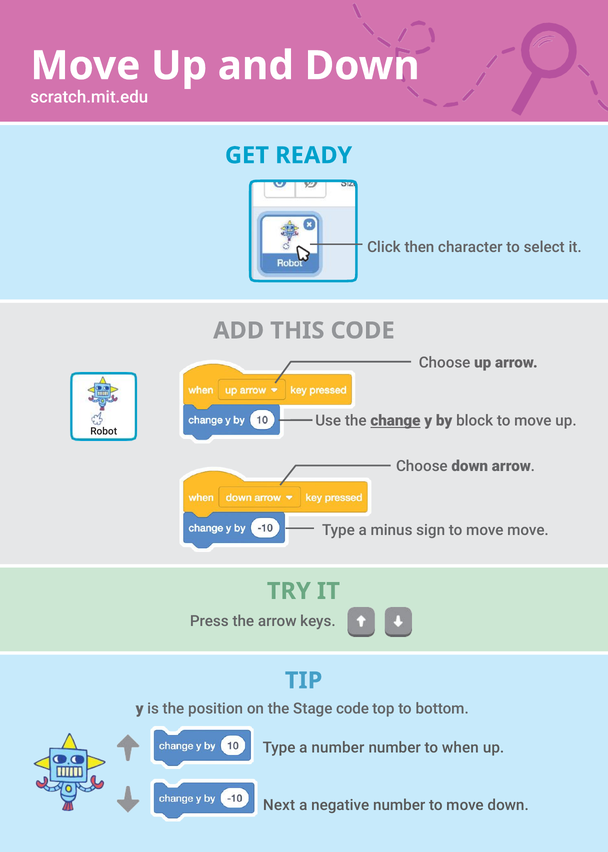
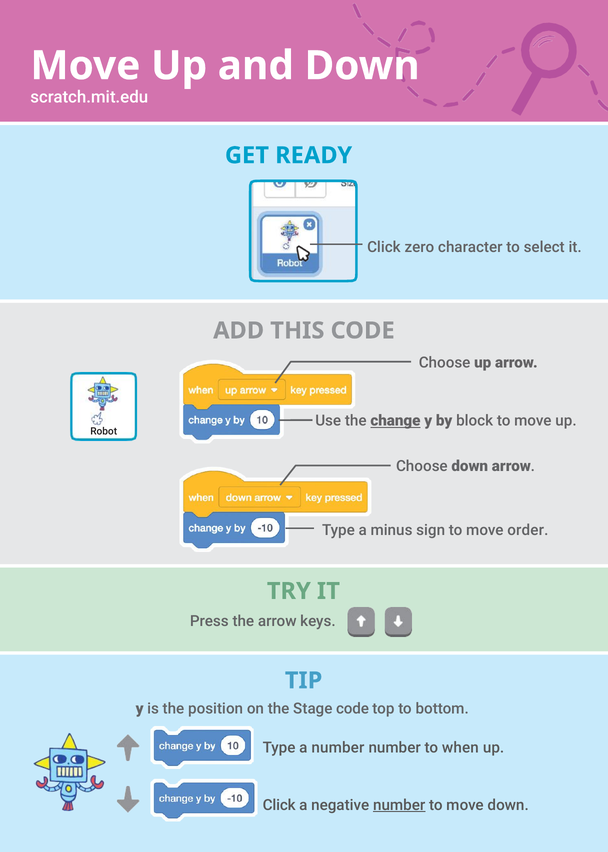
then: then -> zero (419, 247)
move move: move -> order (528, 530)
Next: Next -> Click (279, 804)
number underline: none -> present (399, 804)
